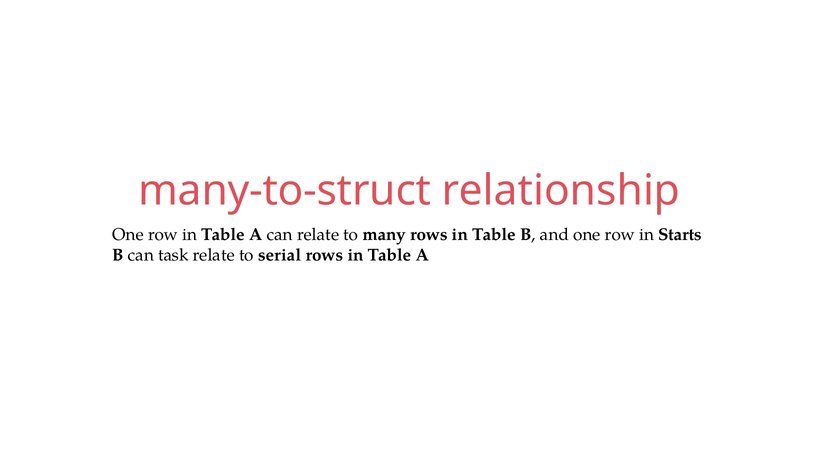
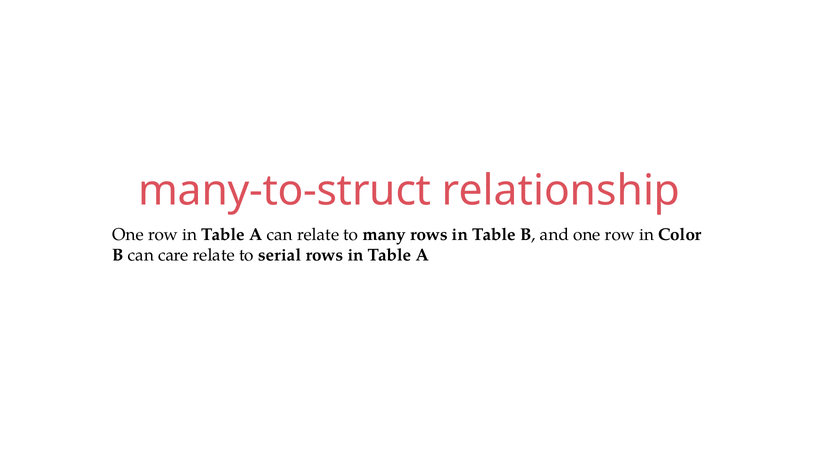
Starts: Starts -> Color (680, 235)
task: task -> care (173, 255)
